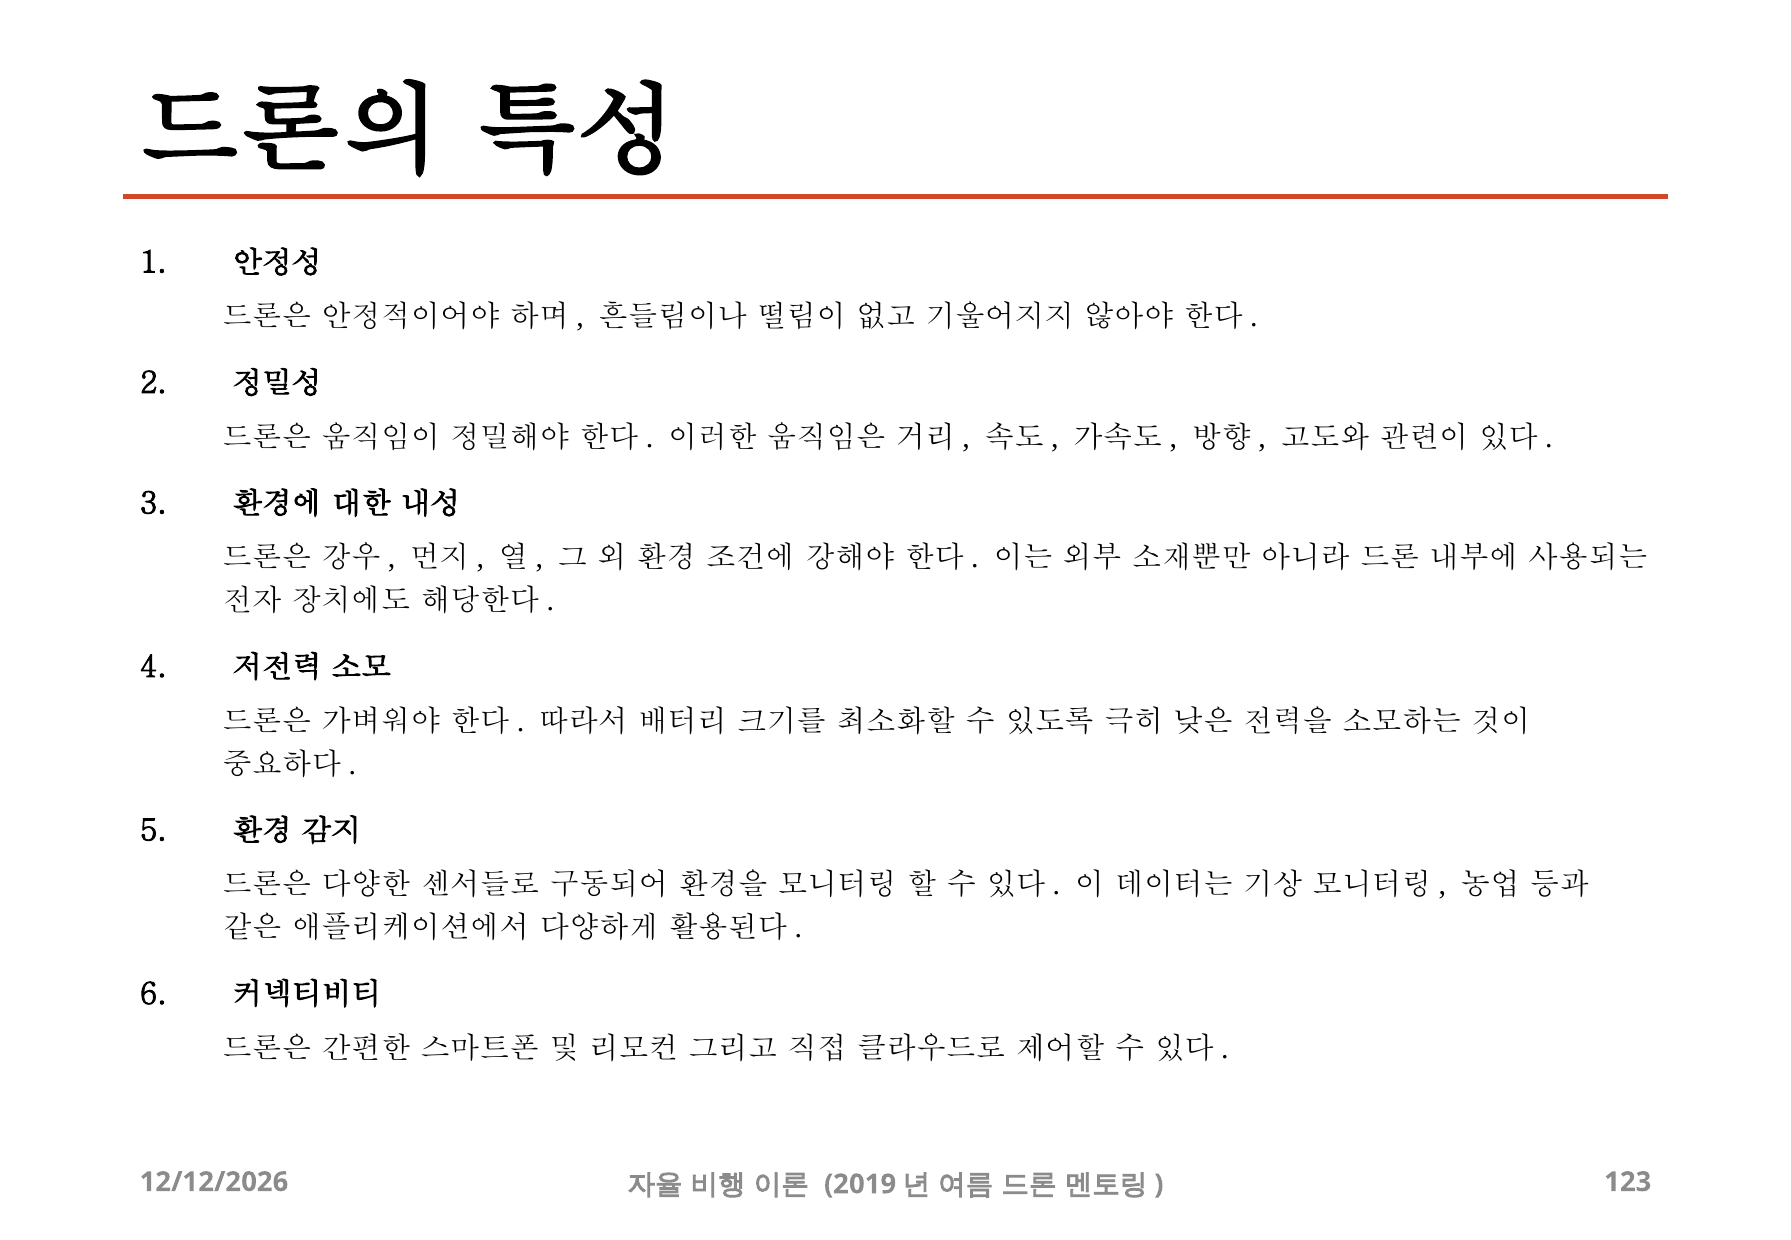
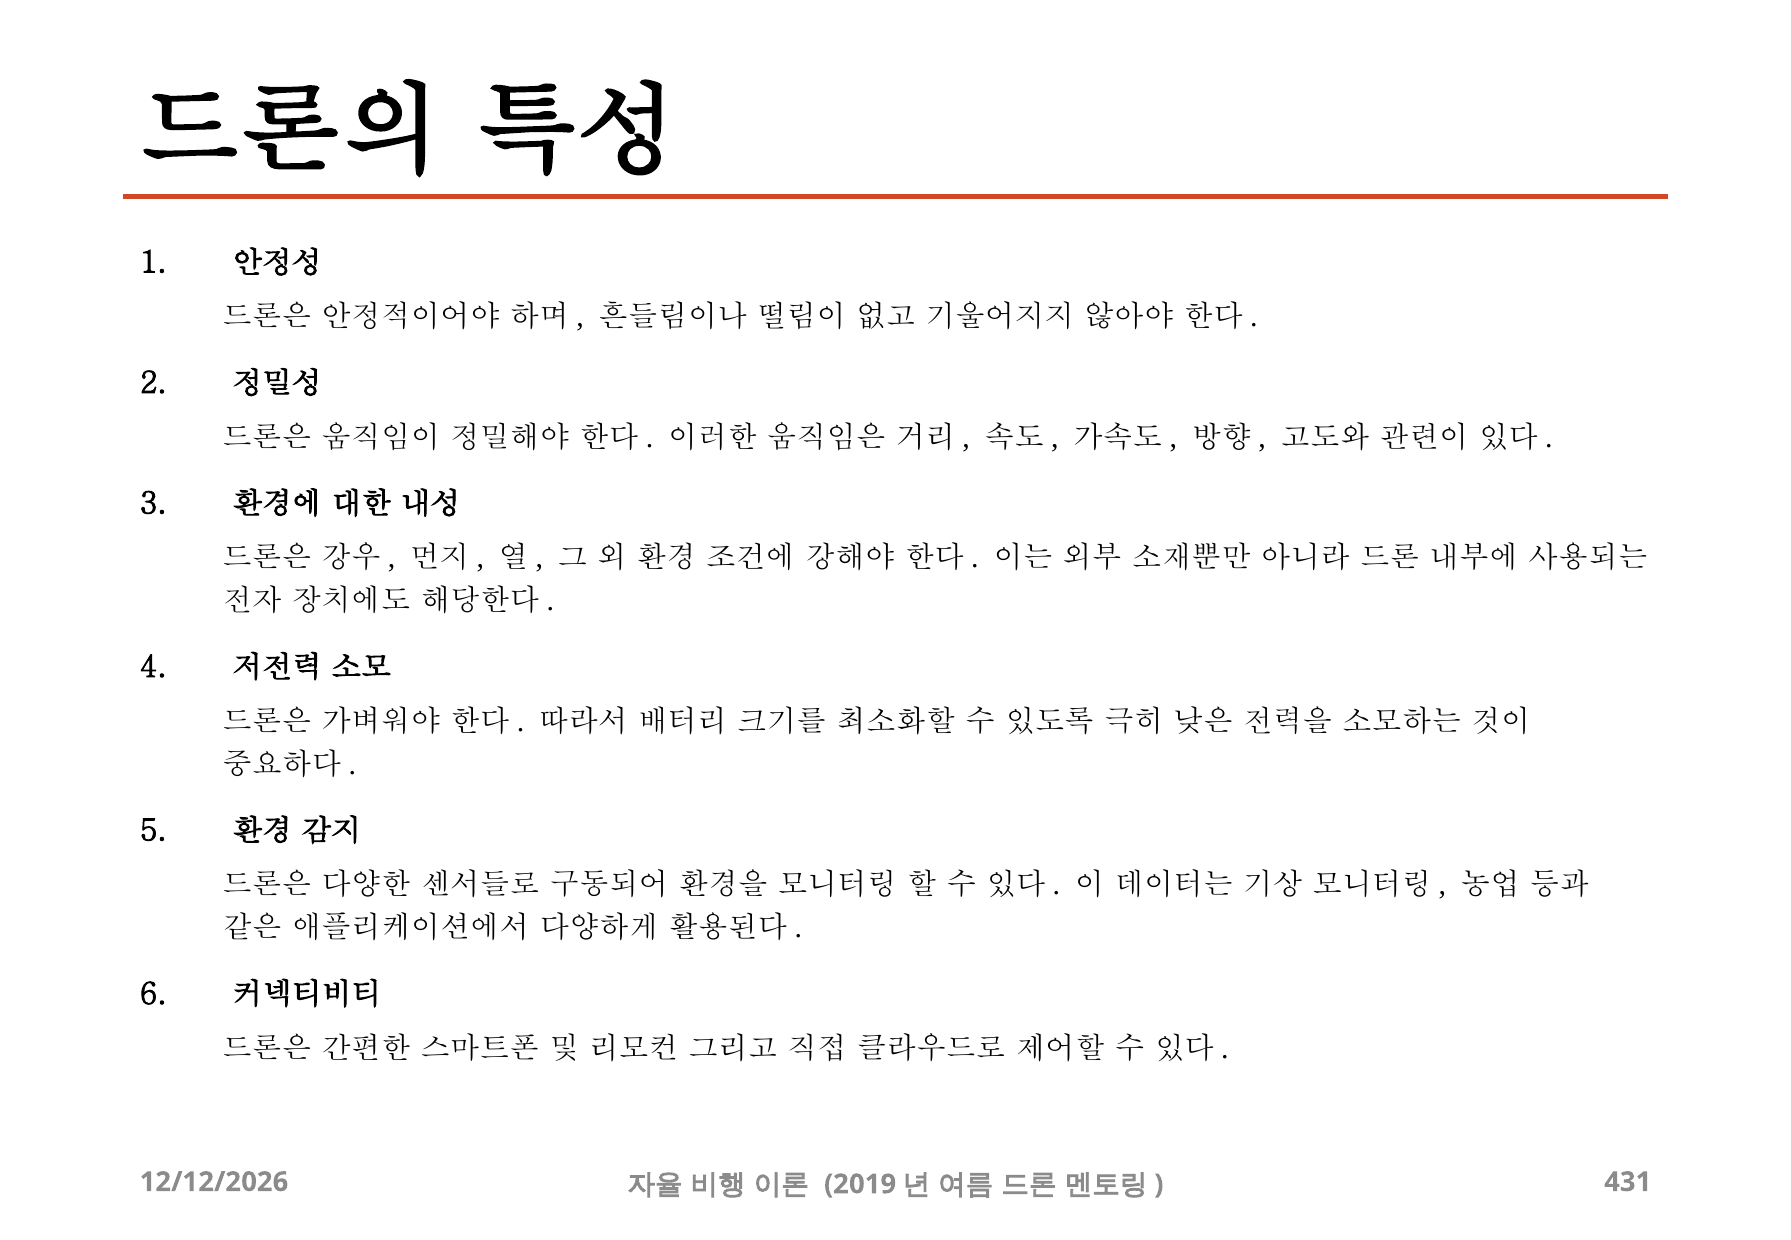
123: 123 -> 431 (1628, 1182)
